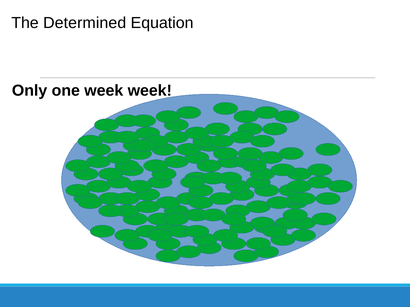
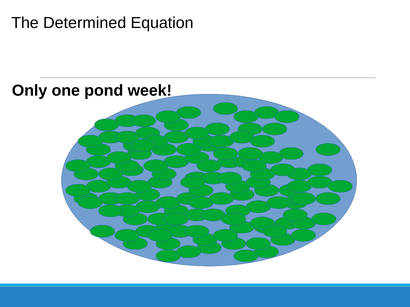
one week: week -> pond (104, 91)
